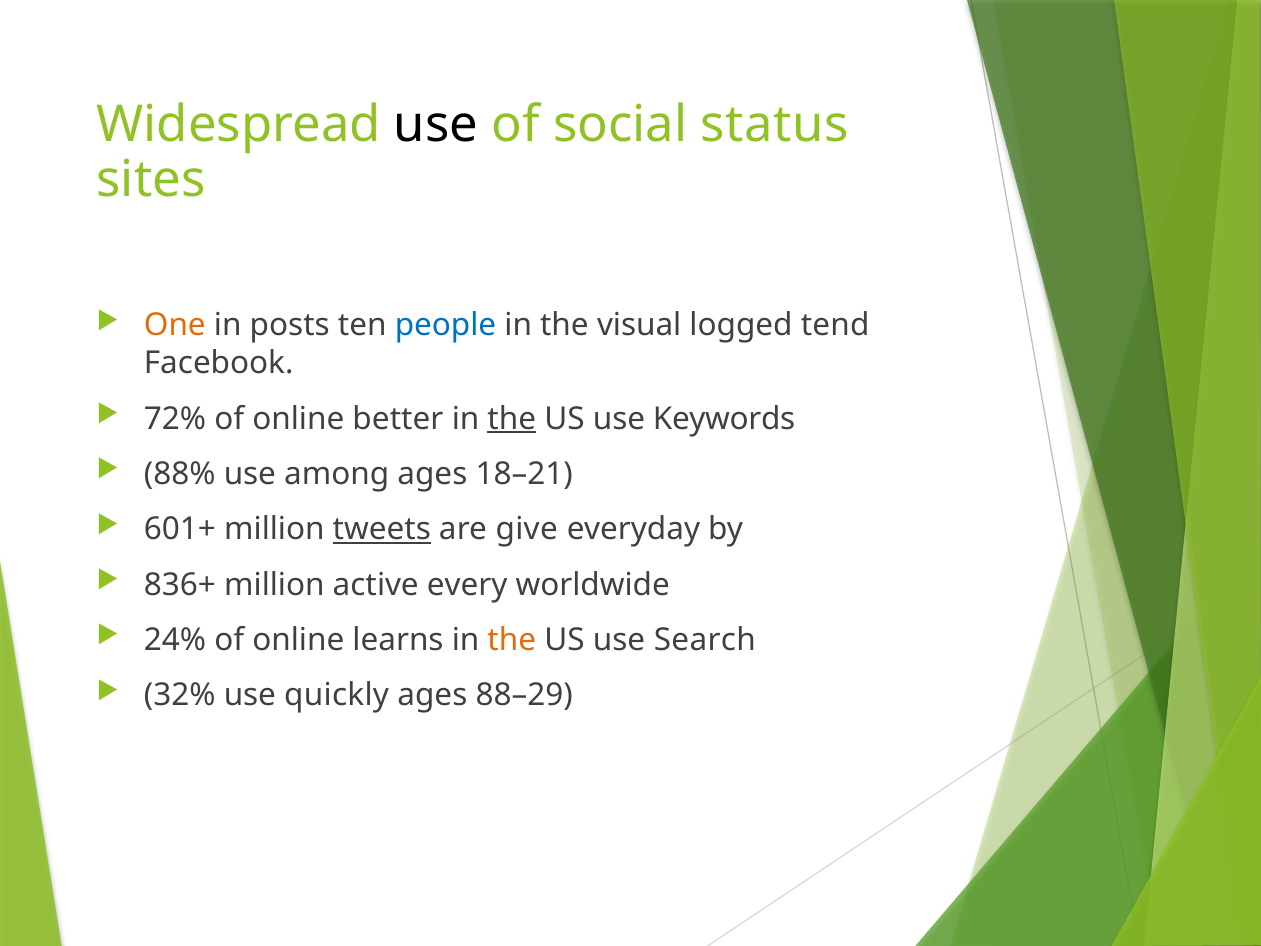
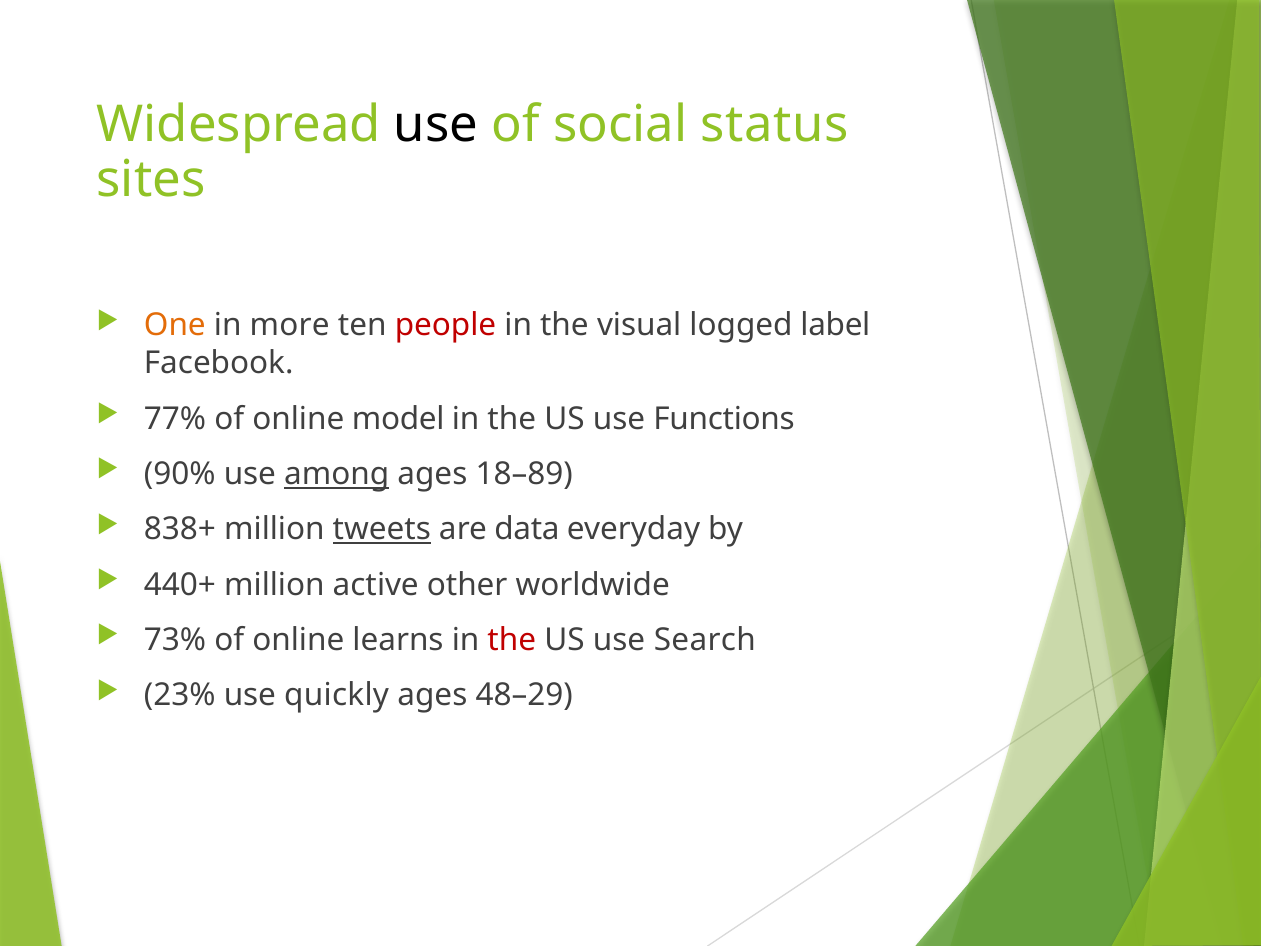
posts: posts -> more (290, 325)
people colour: blue -> red (445, 325)
tend: tend -> label (835, 325)
72%: 72% -> 77% (175, 419)
better: better -> model (398, 419)
the underline: present -> none (512, 419)
Keywords: Keywords -> Functions (724, 419)
88%: 88% -> 90% (180, 474)
among underline: none -> present (337, 474)
18–21: 18–21 -> 18–89 (524, 474)
601+: 601+ -> 838+ (180, 529)
give: give -> data (527, 529)
836+: 836+ -> 440+ (180, 585)
every: every -> other (467, 585)
24%: 24% -> 73% (175, 640)
the colour: orange -> red (512, 640)
32%: 32% -> 23% (180, 695)
88–29: 88–29 -> 48–29 (524, 695)
